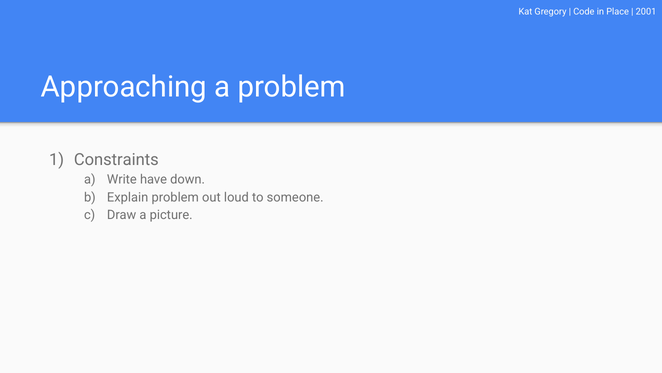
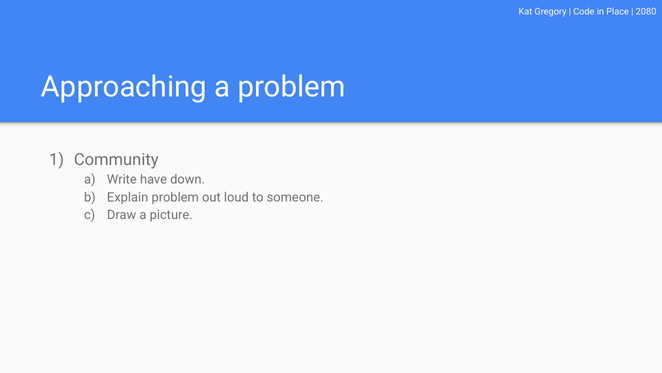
2001: 2001 -> 2080 (646, 12)
Constraints: Constraints -> Community (116, 160)
